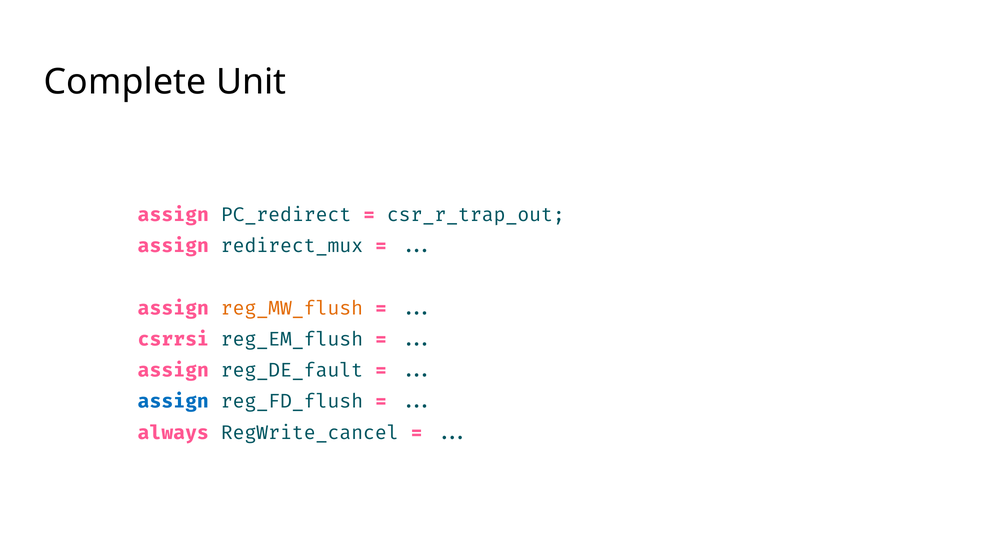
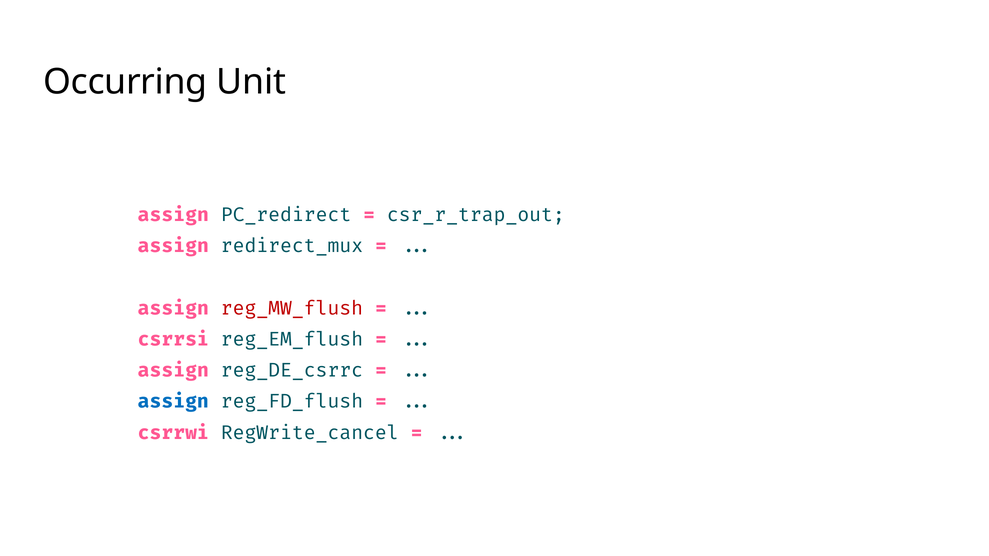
Complete: Complete -> Occurring (125, 82)
reg_MW_flush colour: orange -> red (292, 308)
reg_DE_fault: reg_DE_fault -> reg_DE_csrrc (292, 371)
always: always -> csrrwi (173, 433)
